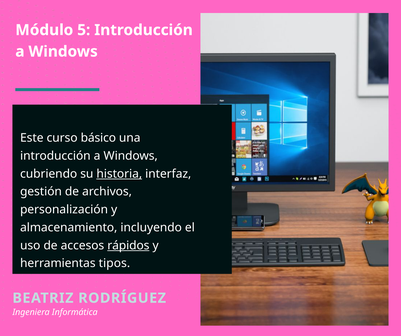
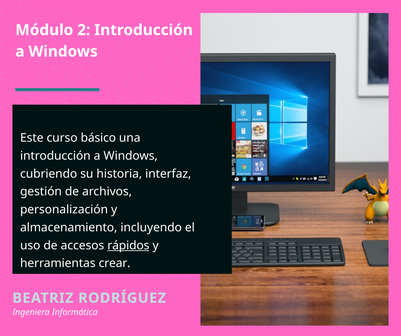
5: 5 -> 2 (84, 30)
historia underline: present -> none (119, 174)
tipos: tipos -> crear (115, 263)
